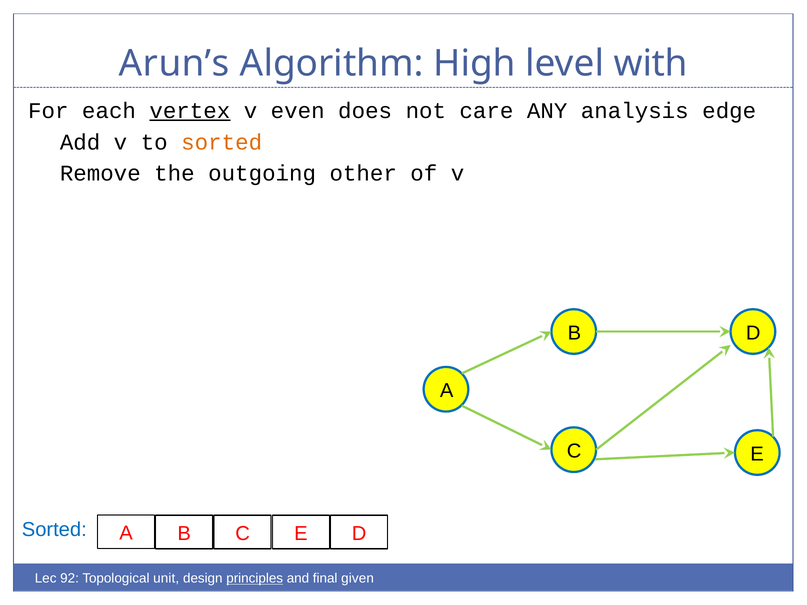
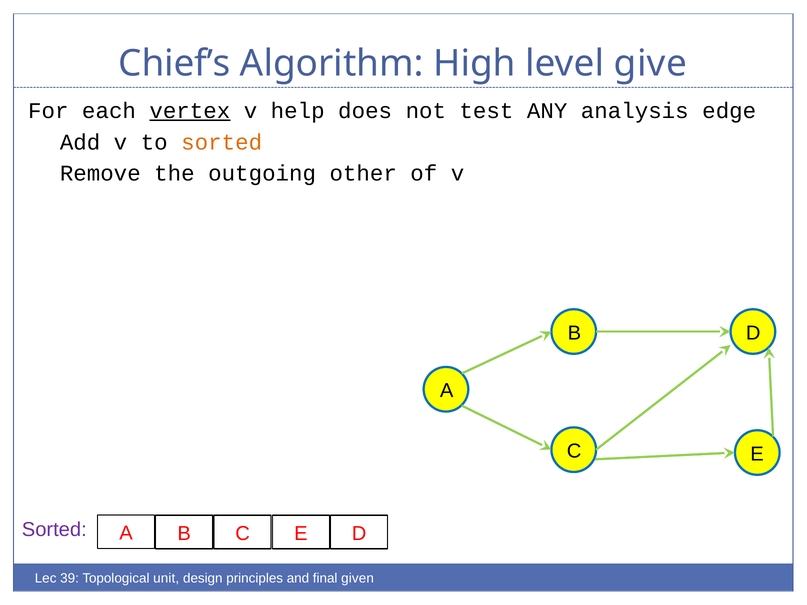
Arun’s: Arun’s -> Chief’s (175, 64)
with: with -> give (650, 64)
even: even -> help (298, 111)
care: care -> test (486, 111)
Sorted colour: blue -> purple (54, 530)
92: 92 -> 39 (70, 579)
principles underline: present -> none (255, 579)
